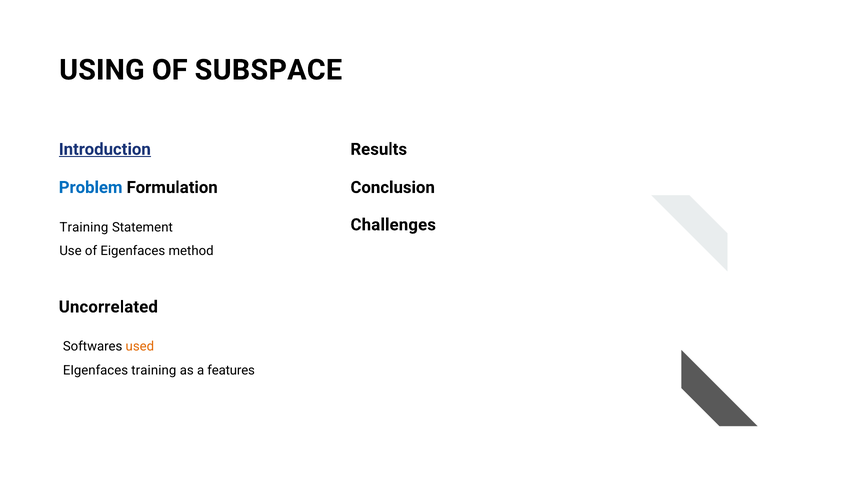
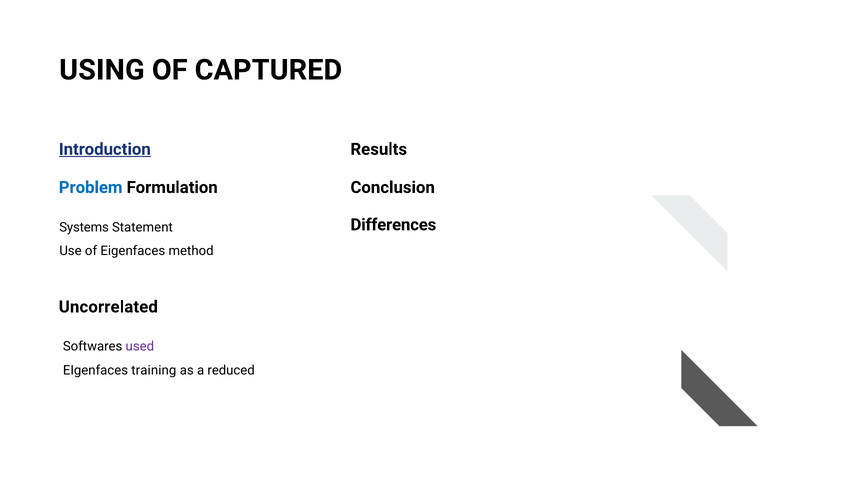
SUBSPACE: SUBSPACE -> CAPTURED (268, 70)
Challenges: Challenges -> Differences (393, 225)
Training: Training -> Systems (84, 227)
used colour: orange -> purple (140, 346)
features: features -> reduced (231, 370)
